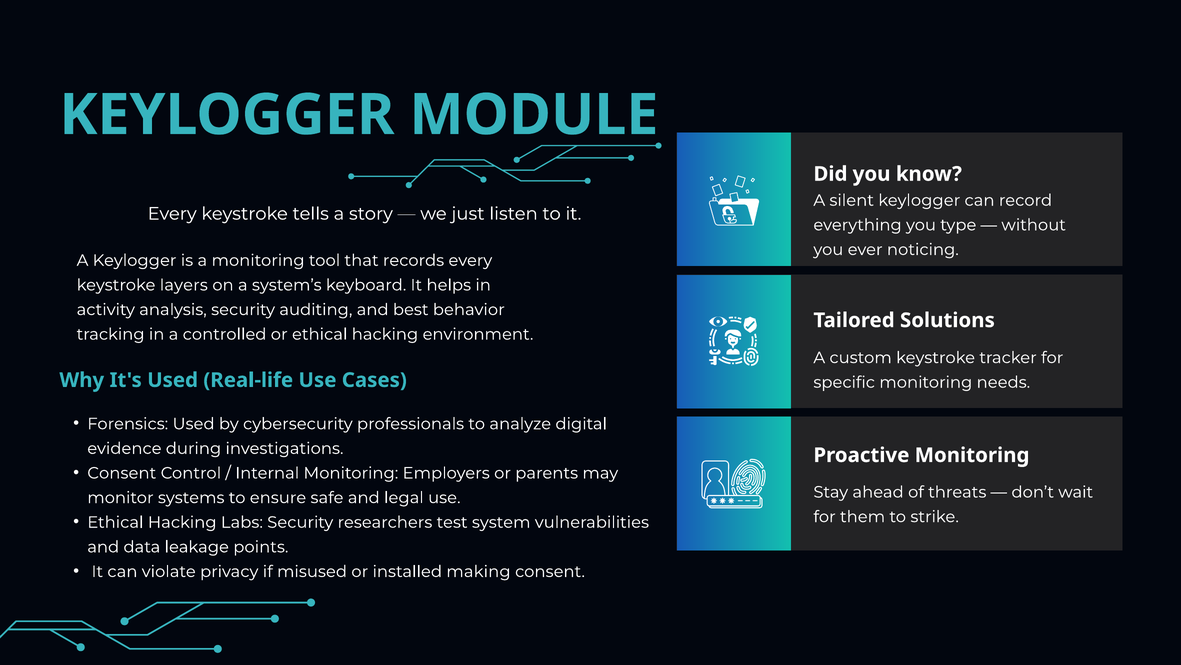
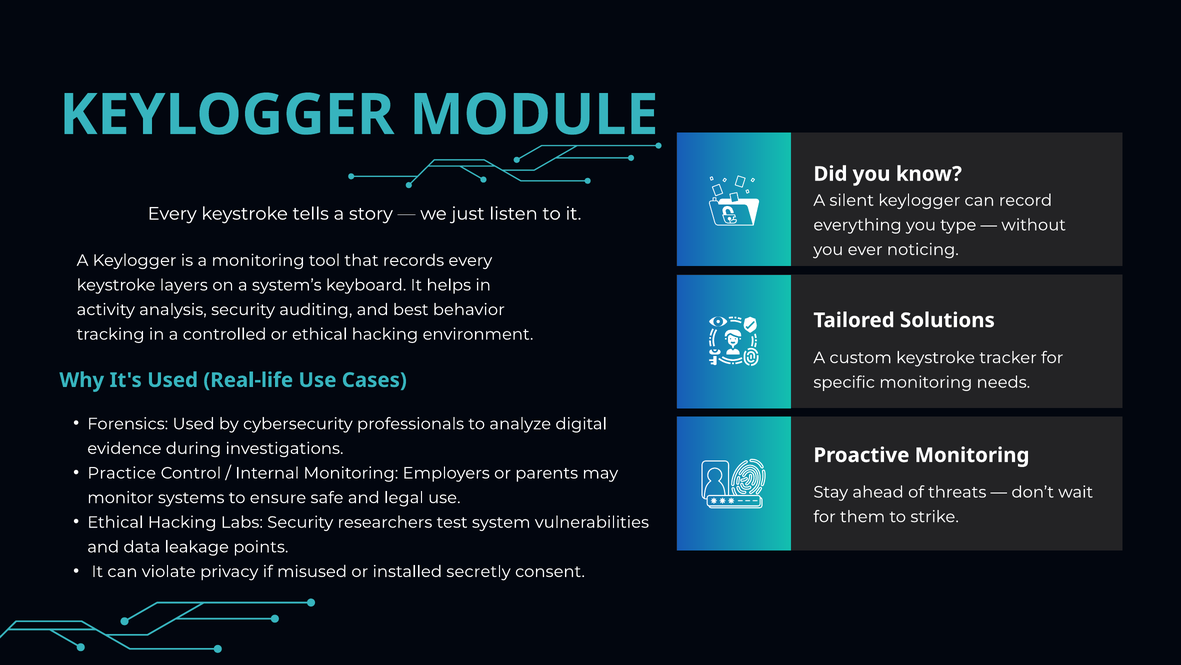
Consent: Consent -> Practice (122, 473)
making: making -> secretly (478, 571)
